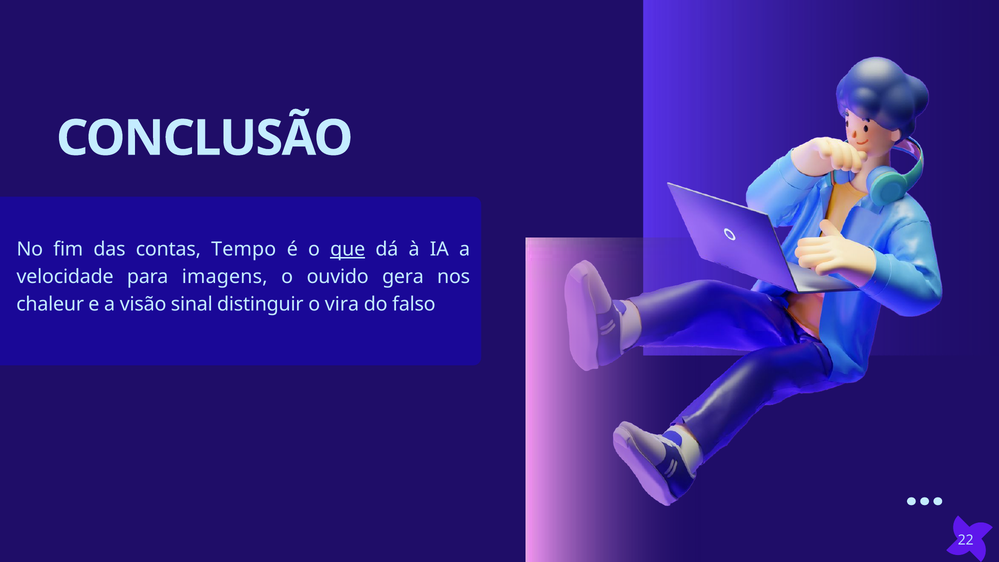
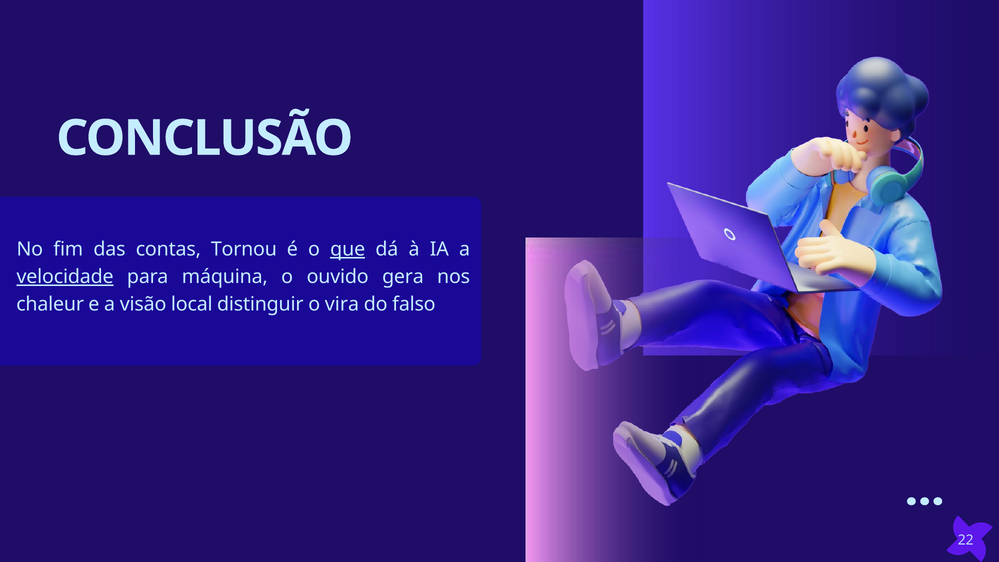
Tempo: Tempo -> Tornou (244, 249)
velocidade underline: none -> present (65, 277)
imagens: imagens -> máquina (225, 277)
sinal: sinal -> local (192, 304)
